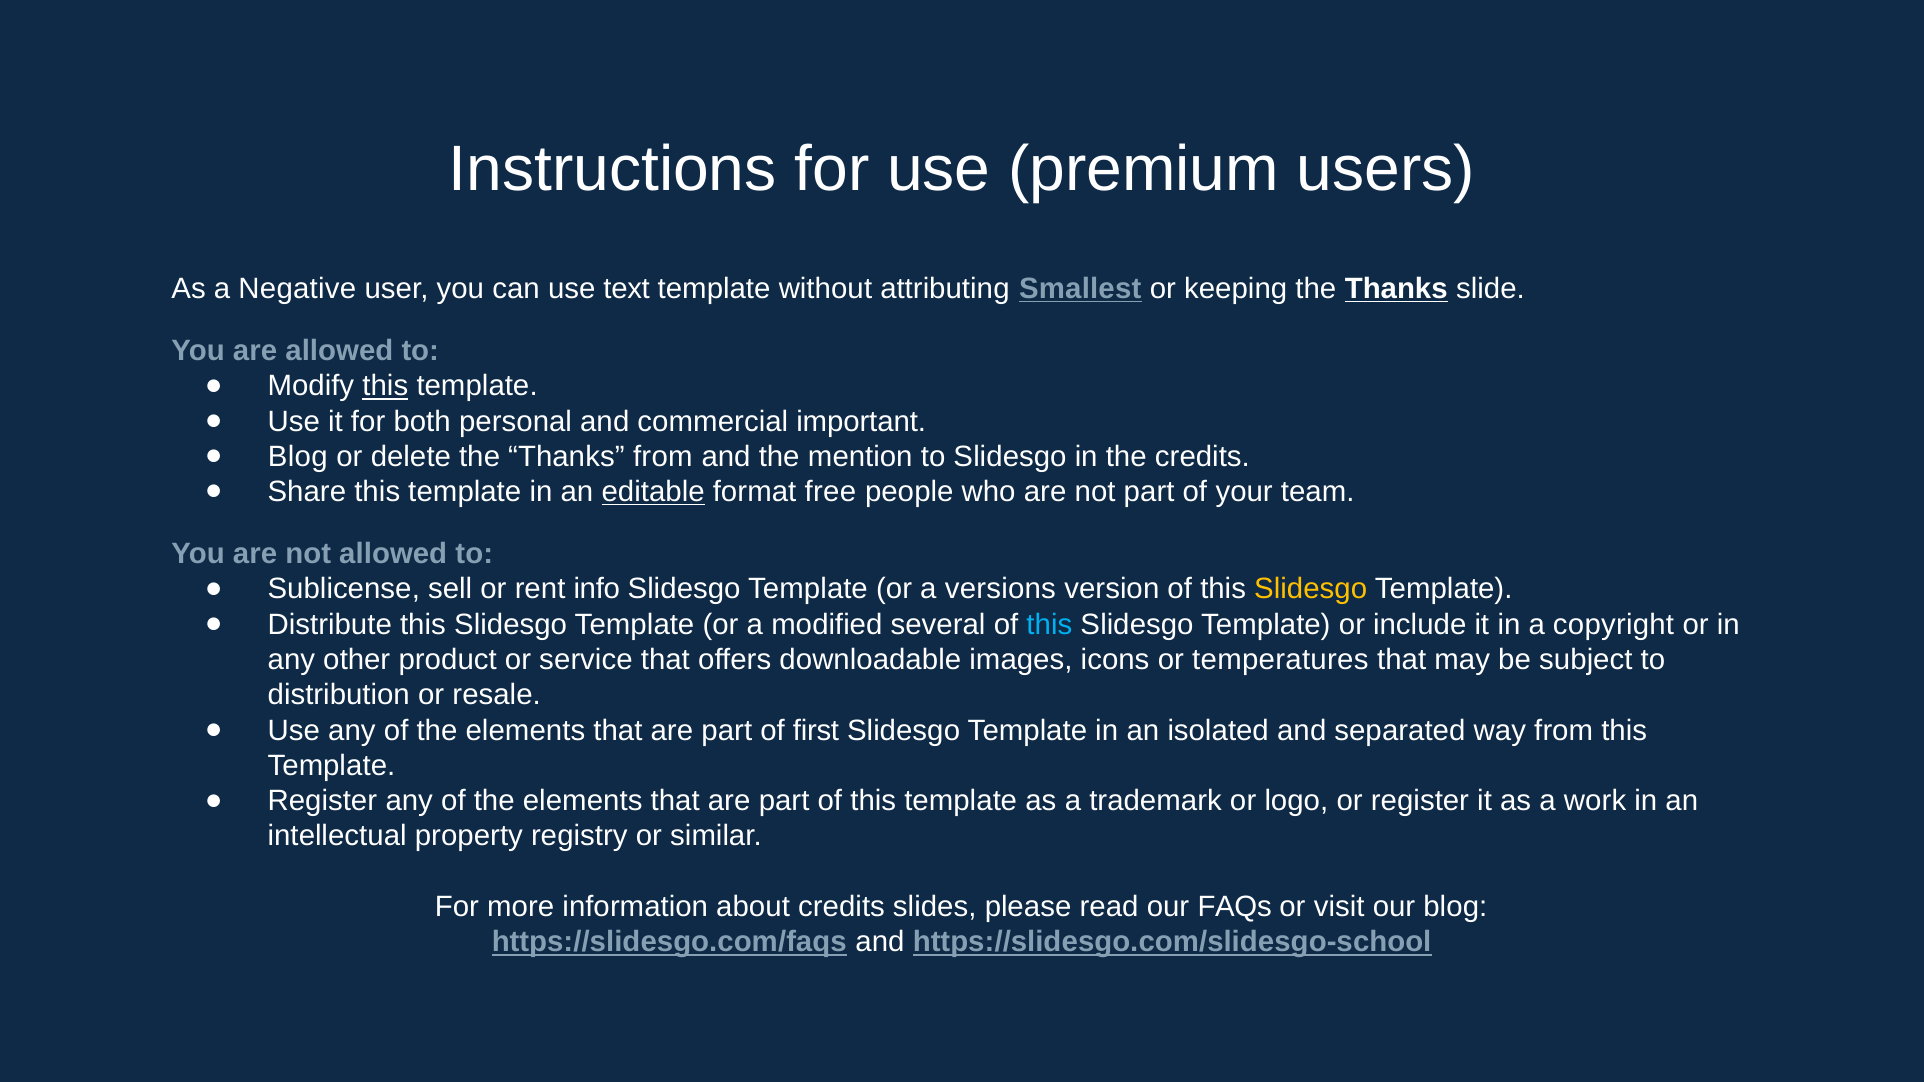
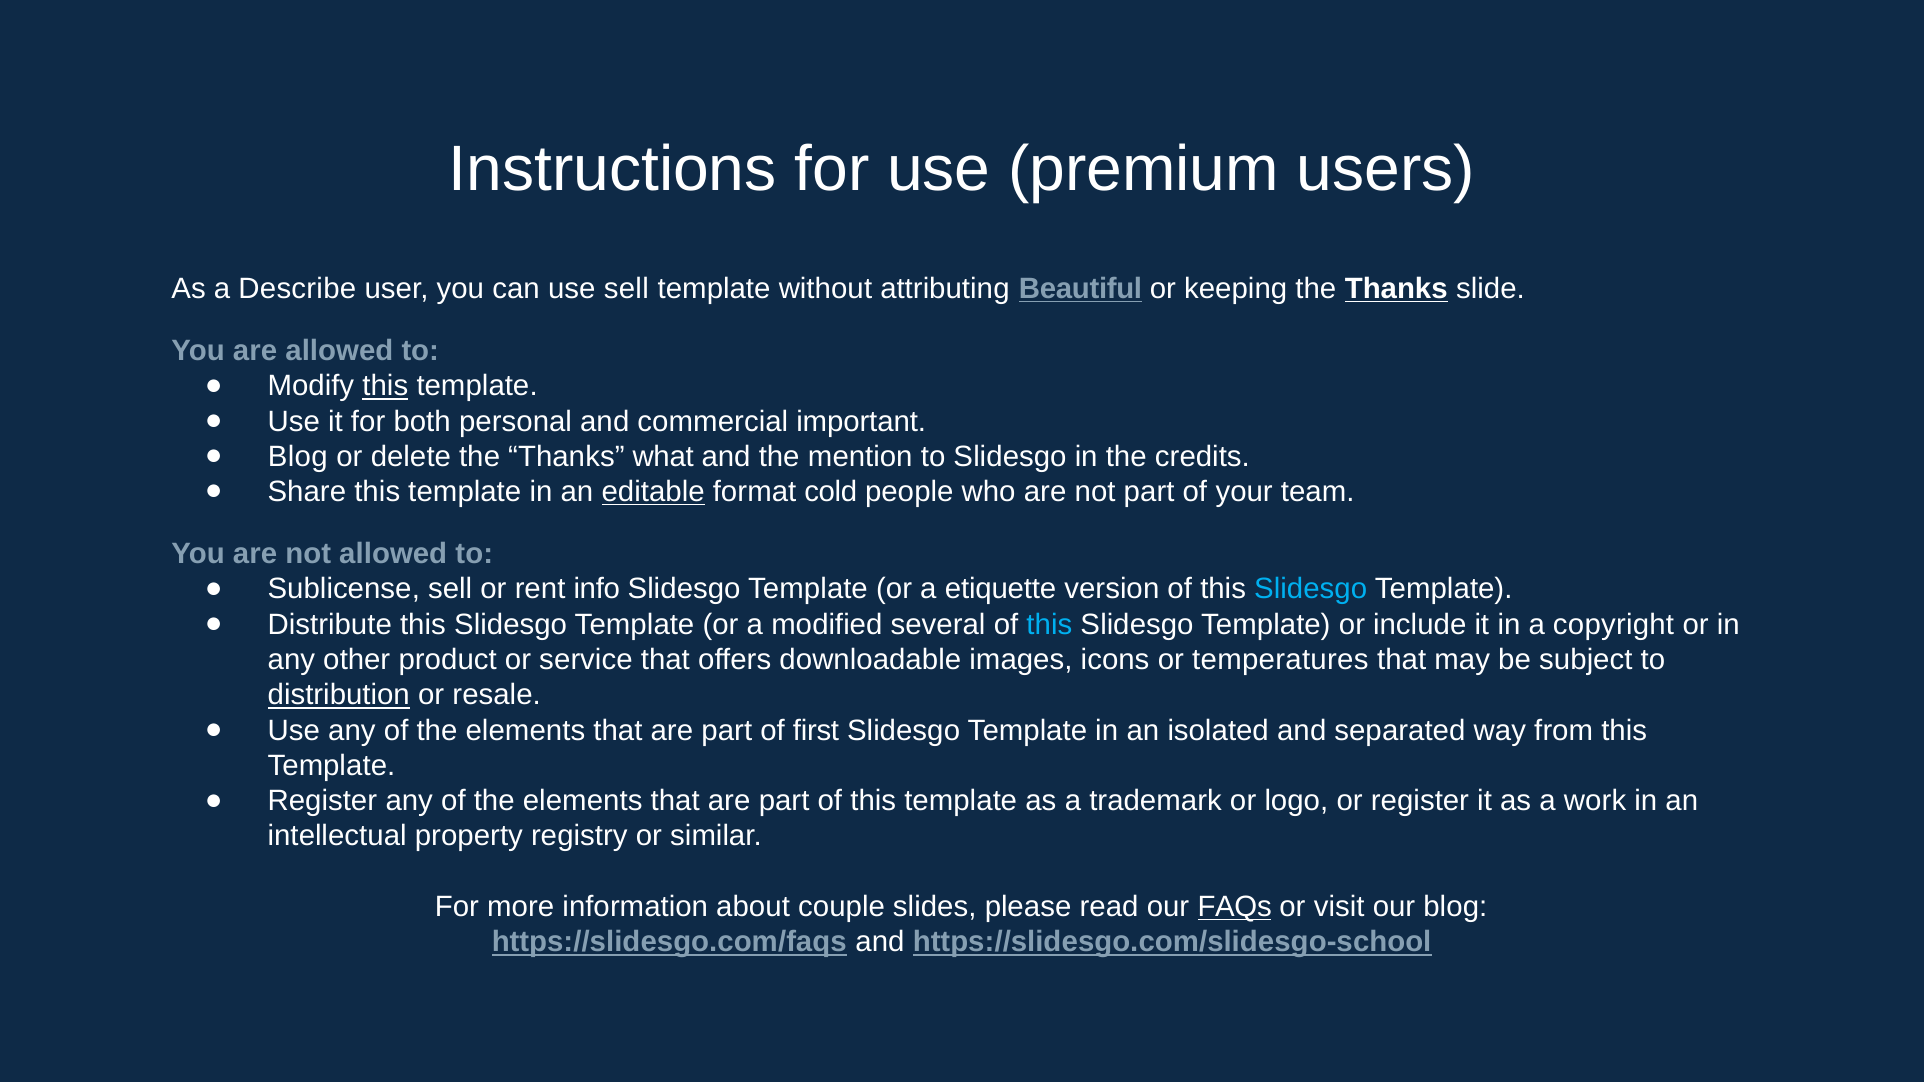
Negative: Negative -> Describe (297, 289)
use text: text -> sell (626, 289)
Smallest: Smallest -> Beautiful (1080, 289)
Thanks from: from -> what (663, 457)
free: free -> cold (831, 492)
versions: versions -> etiquette (1001, 589)
Slidesgo colour: yellow -> light blue (1311, 589)
distribution underline: none -> present (339, 695)
about credits: credits -> couple (842, 907)
FAQs underline: none -> present (1235, 907)
